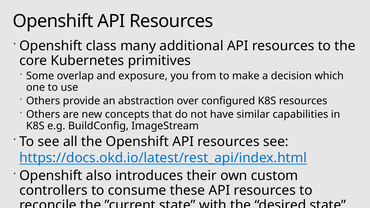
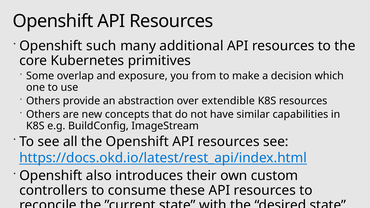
class: class -> such (101, 46)
configured: configured -> extendible (228, 101)
